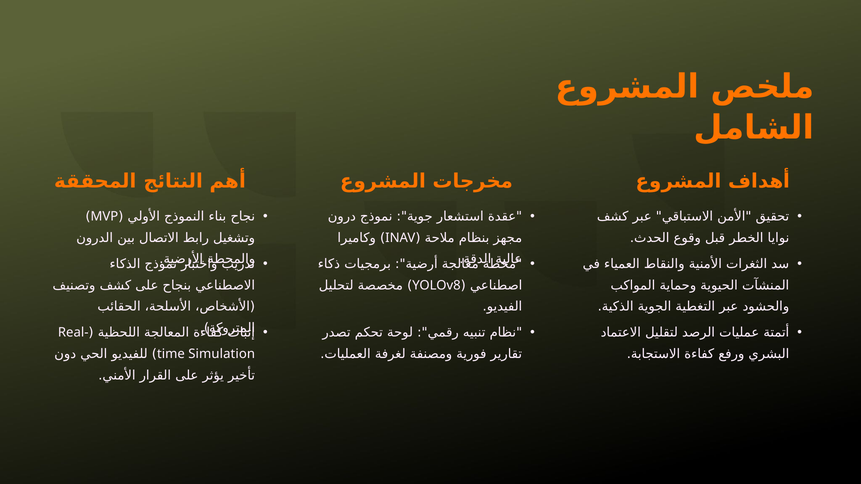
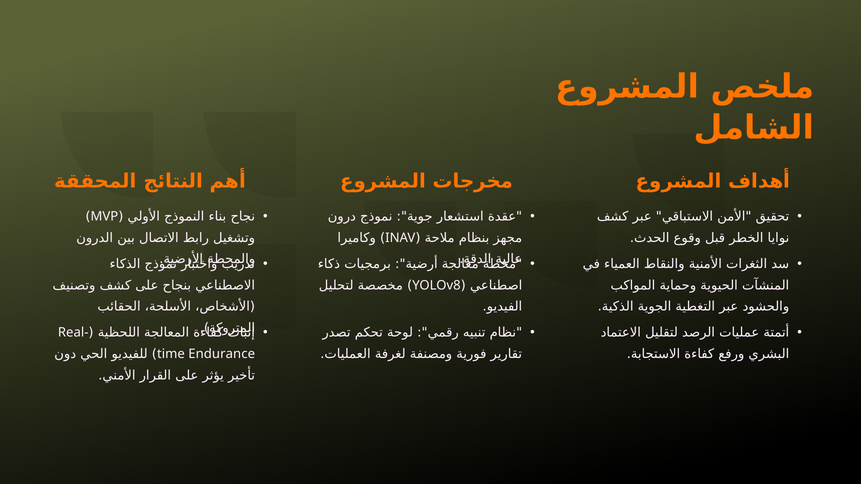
Simulation: Simulation -> Endurance (222, 354)
